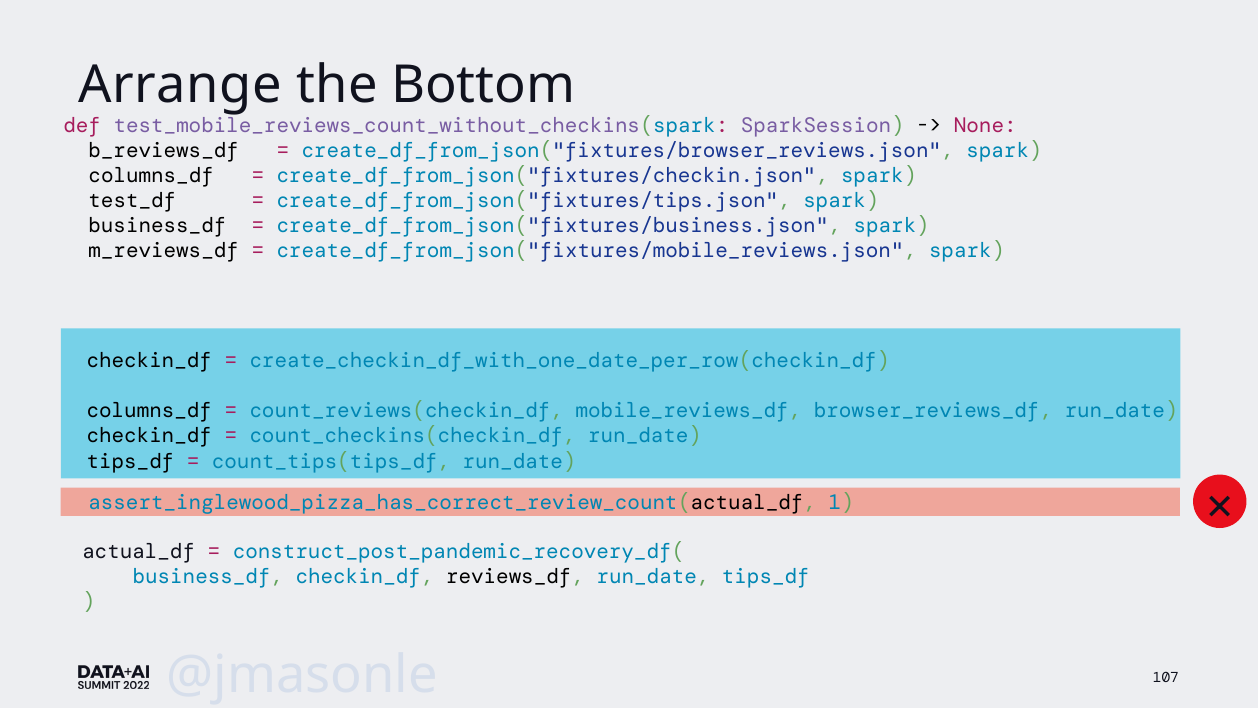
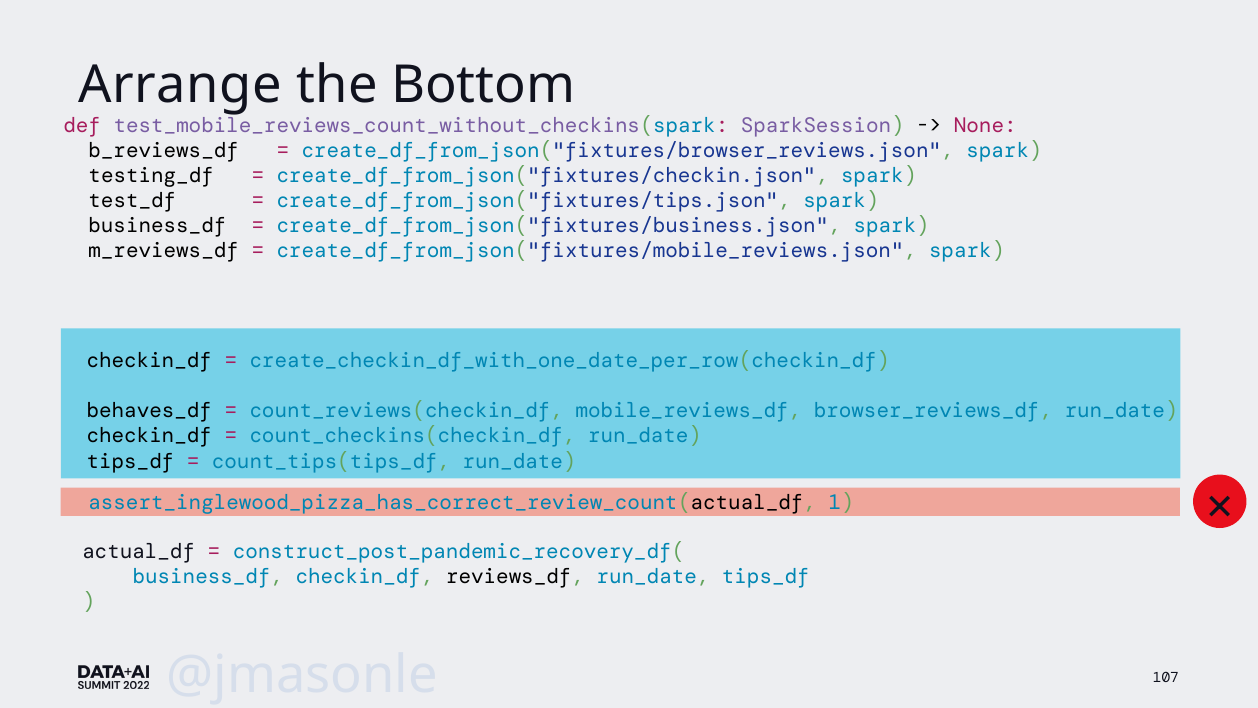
columns_df: columns_df -> testing_df (151, 176)
columns_df: columns_df -> behaves_df (149, 411)
